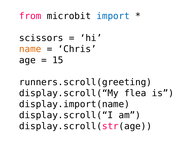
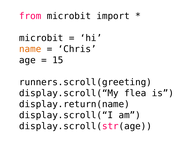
import colour: blue -> black (113, 16)
scissors: scissors -> microbit (41, 38)
display.import(name: display.import(name -> display.return(name (74, 104)
